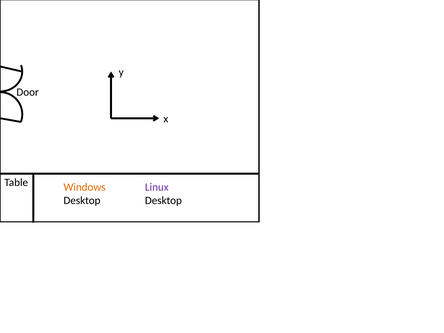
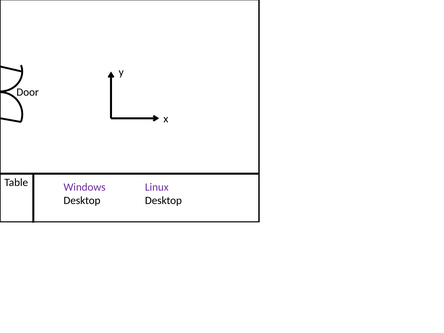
Windows colour: orange -> purple (85, 187)
